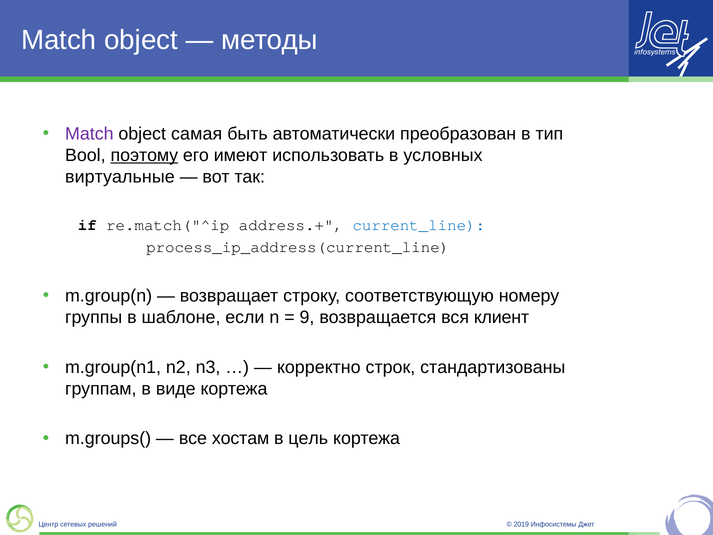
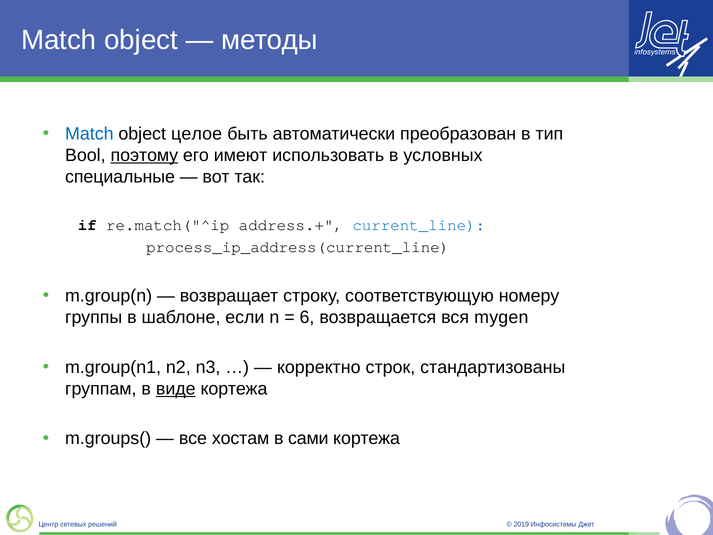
Match colour: purple -> blue (89, 134)
самая: самая -> целое (197, 134)
виртуальные: виртуальные -> специальные (120, 177)
9: 9 -> 6 (307, 317)
клиент: клиент -> mygen (501, 317)
виде underline: none -> present (176, 388)
цель: цель -> сами (308, 438)
